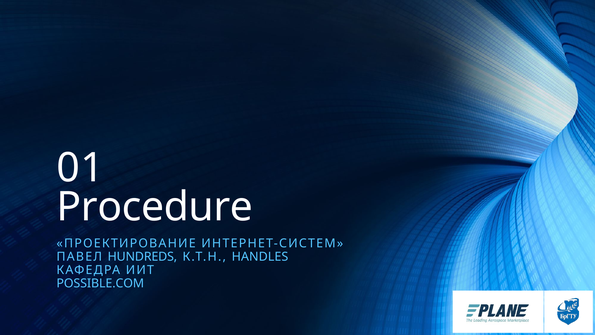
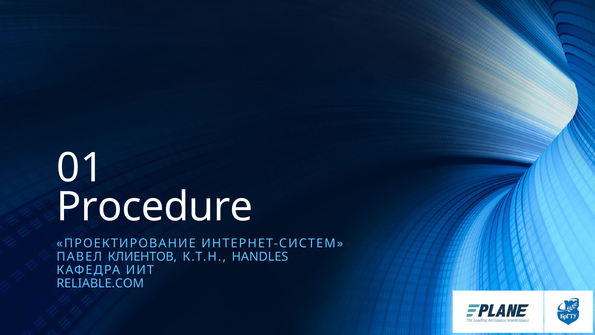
HUNDREDS: HUNDREDS -> КЛИЕНТОВ (142, 257)
POSSIBLE.COM: POSSIBLE.COM -> RELIABLE.COM (100, 283)
